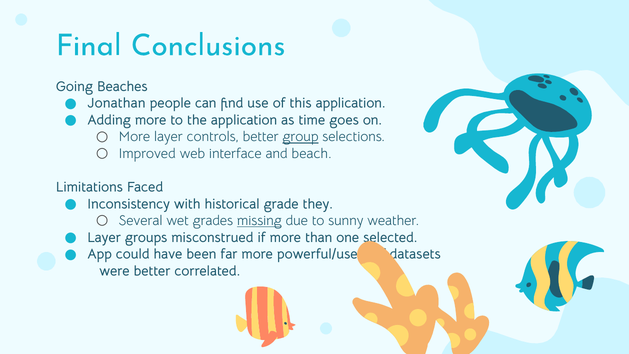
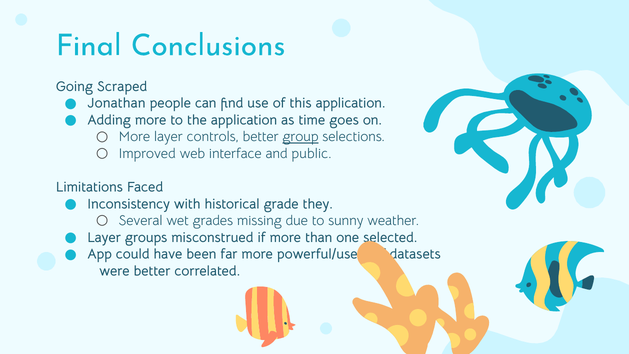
Beaches: Beaches -> Scraped (122, 86)
beach: beach -> public (312, 154)
missing underline: present -> none (259, 221)
